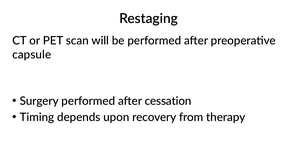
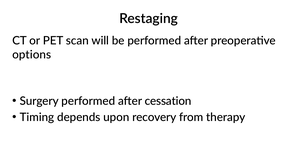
capsule: capsule -> options (32, 54)
